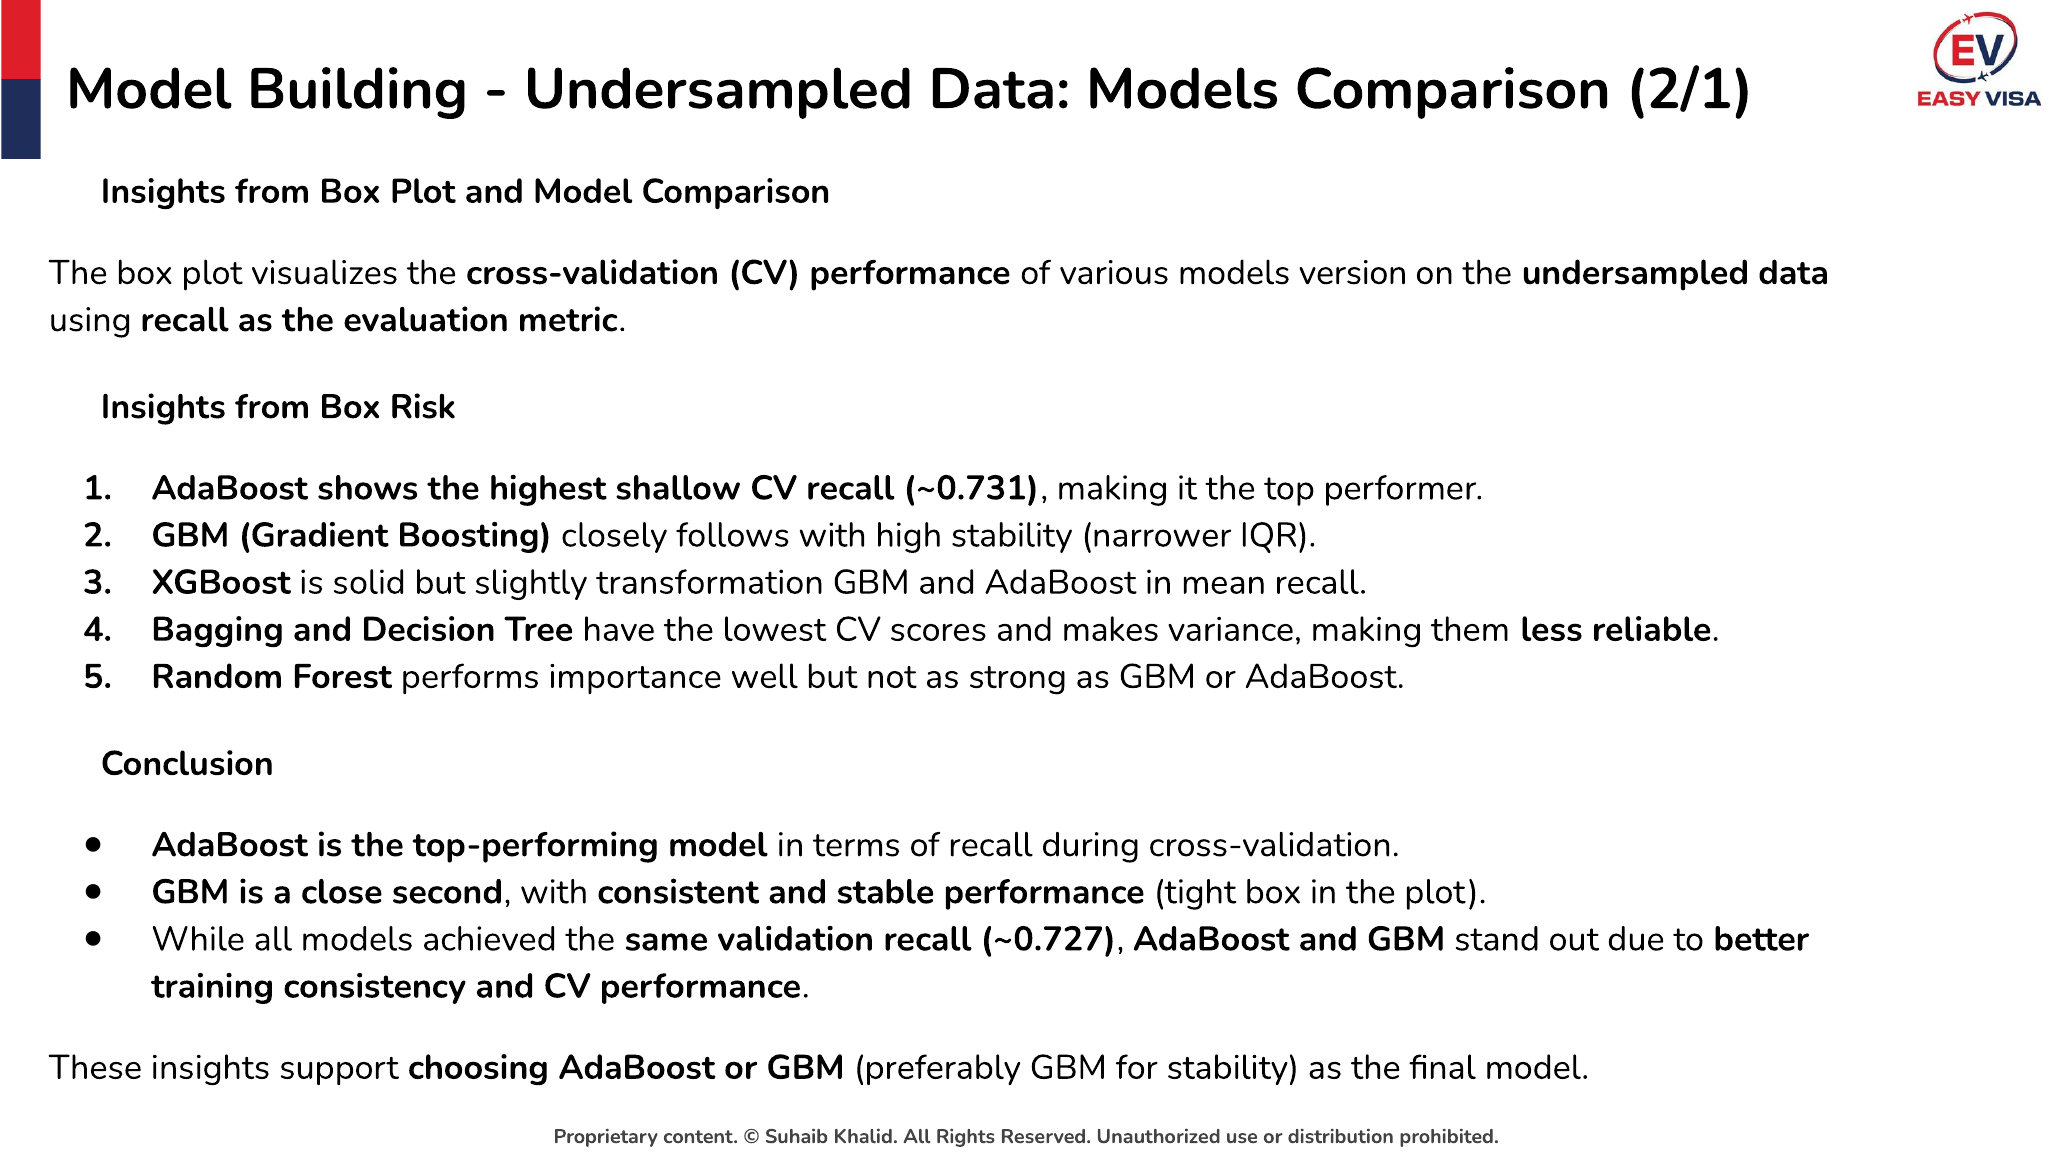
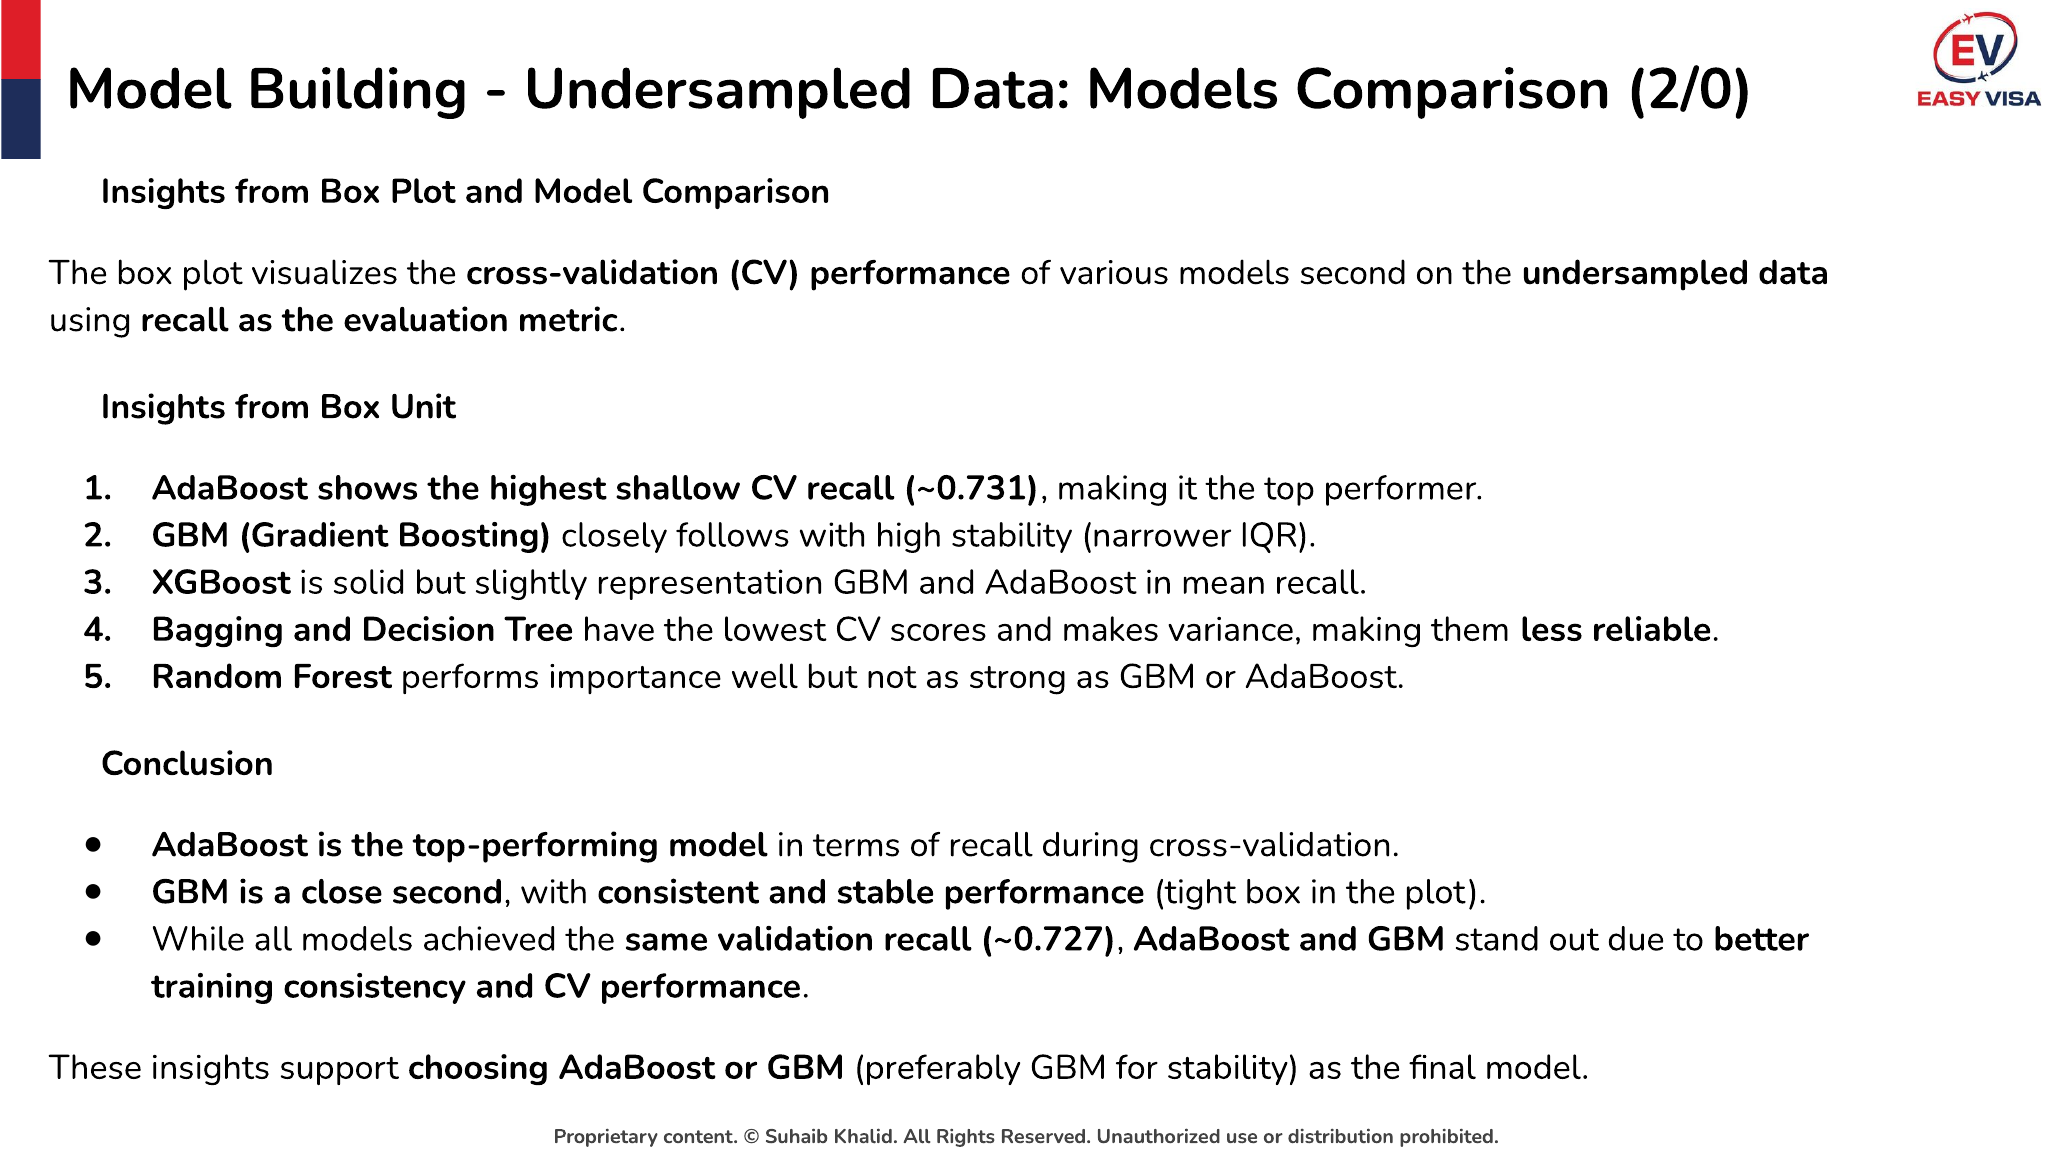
2/1: 2/1 -> 2/0 (1690, 89)
models version: version -> second (1353, 273)
Risk: Risk -> Unit (423, 407)
transformation: transformation -> representation (710, 582)
